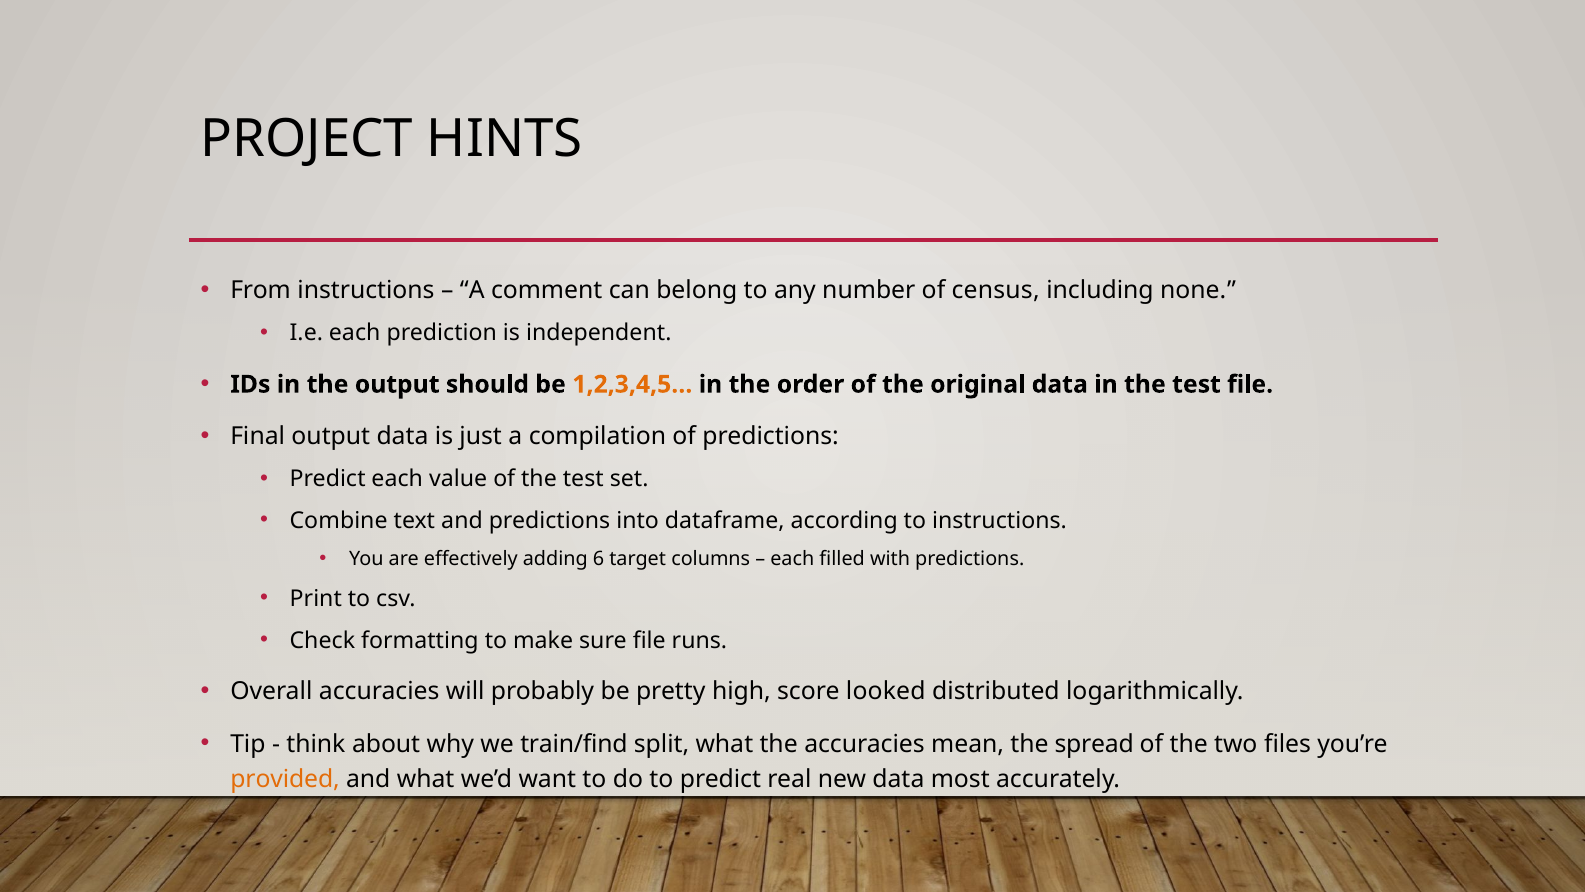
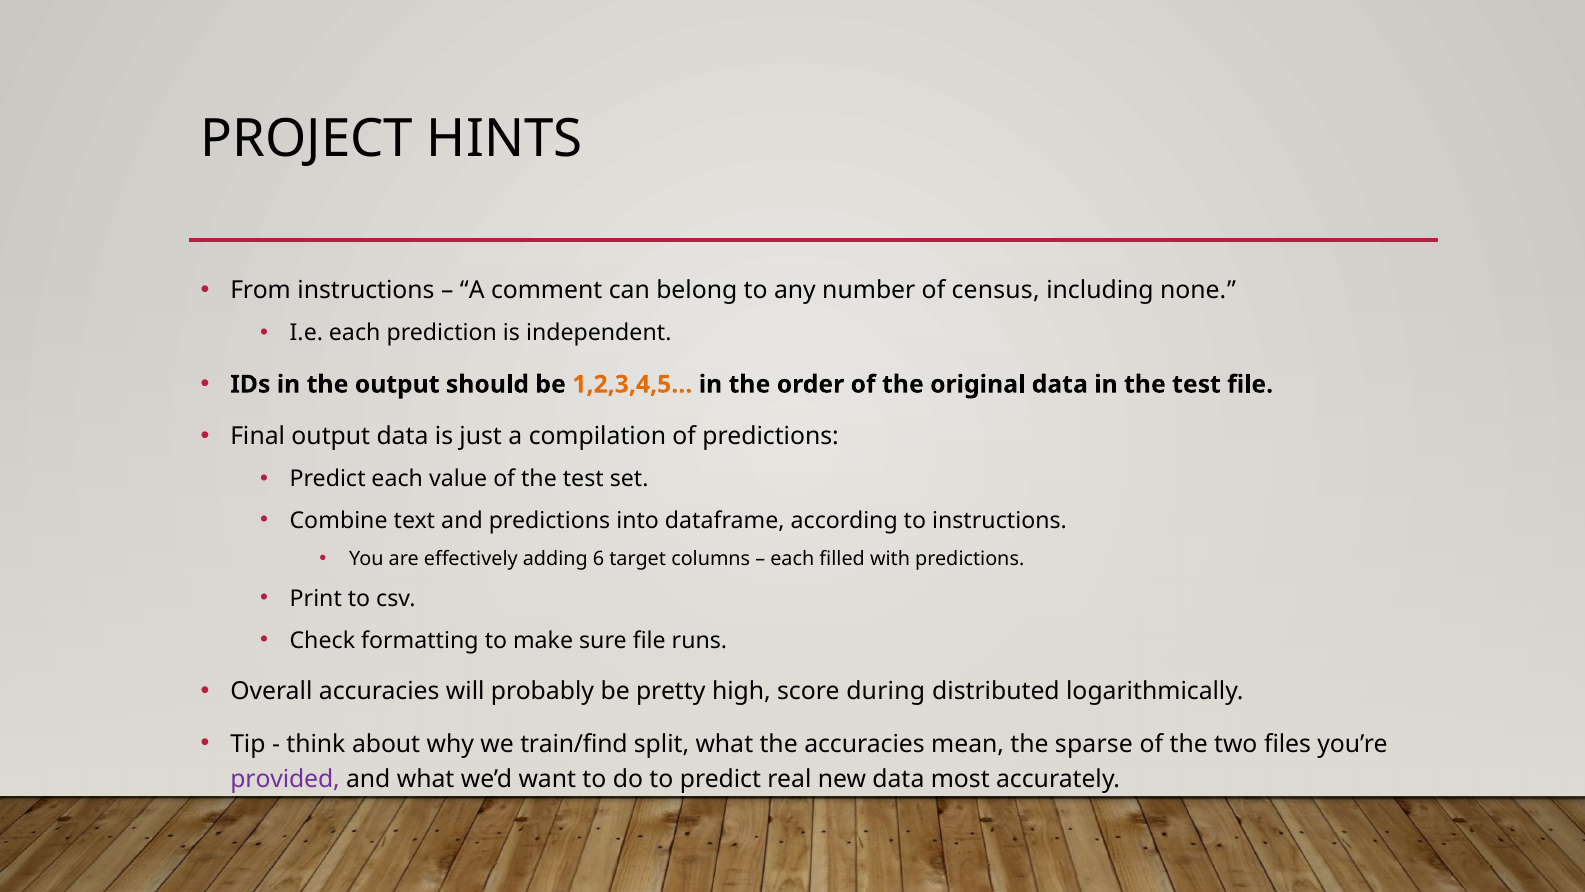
looked: looked -> during (886, 691)
spread: spread -> sparse (1094, 744)
provided colour: orange -> purple (285, 779)
